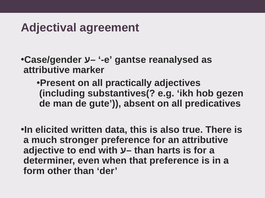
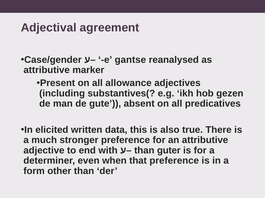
practically: practically -> allowance (128, 83)
harts: harts -> guter (169, 151)
